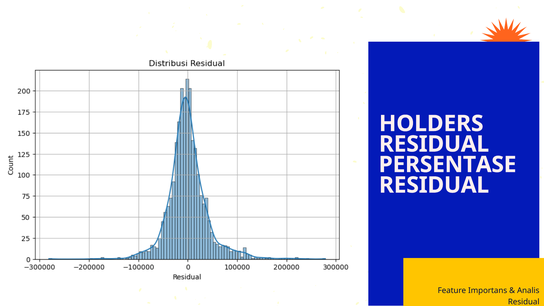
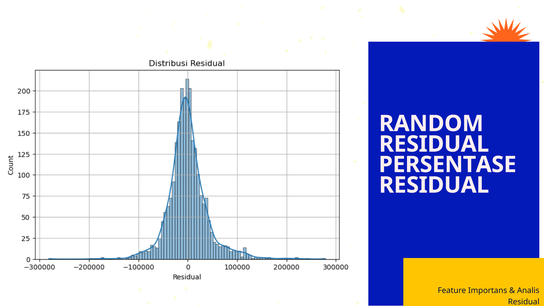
HOLDERS: HOLDERS -> RANDOM (431, 124)
